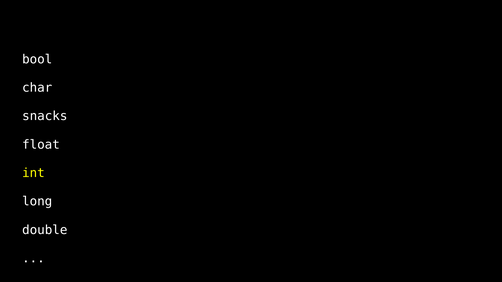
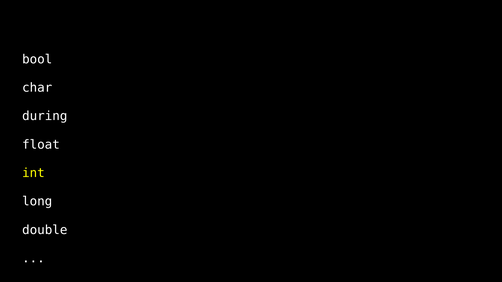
snacks: snacks -> during (45, 116)
